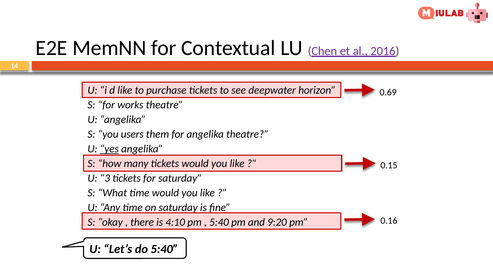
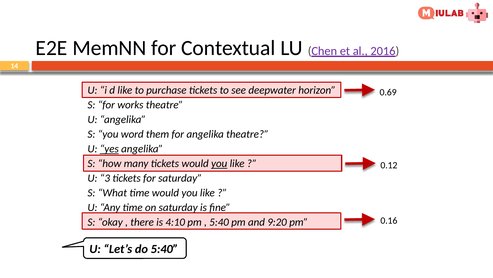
users: users -> word (132, 134)
you underline: none -> present (219, 163)
0.15: 0.15 -> 0.12 (389, 165)
